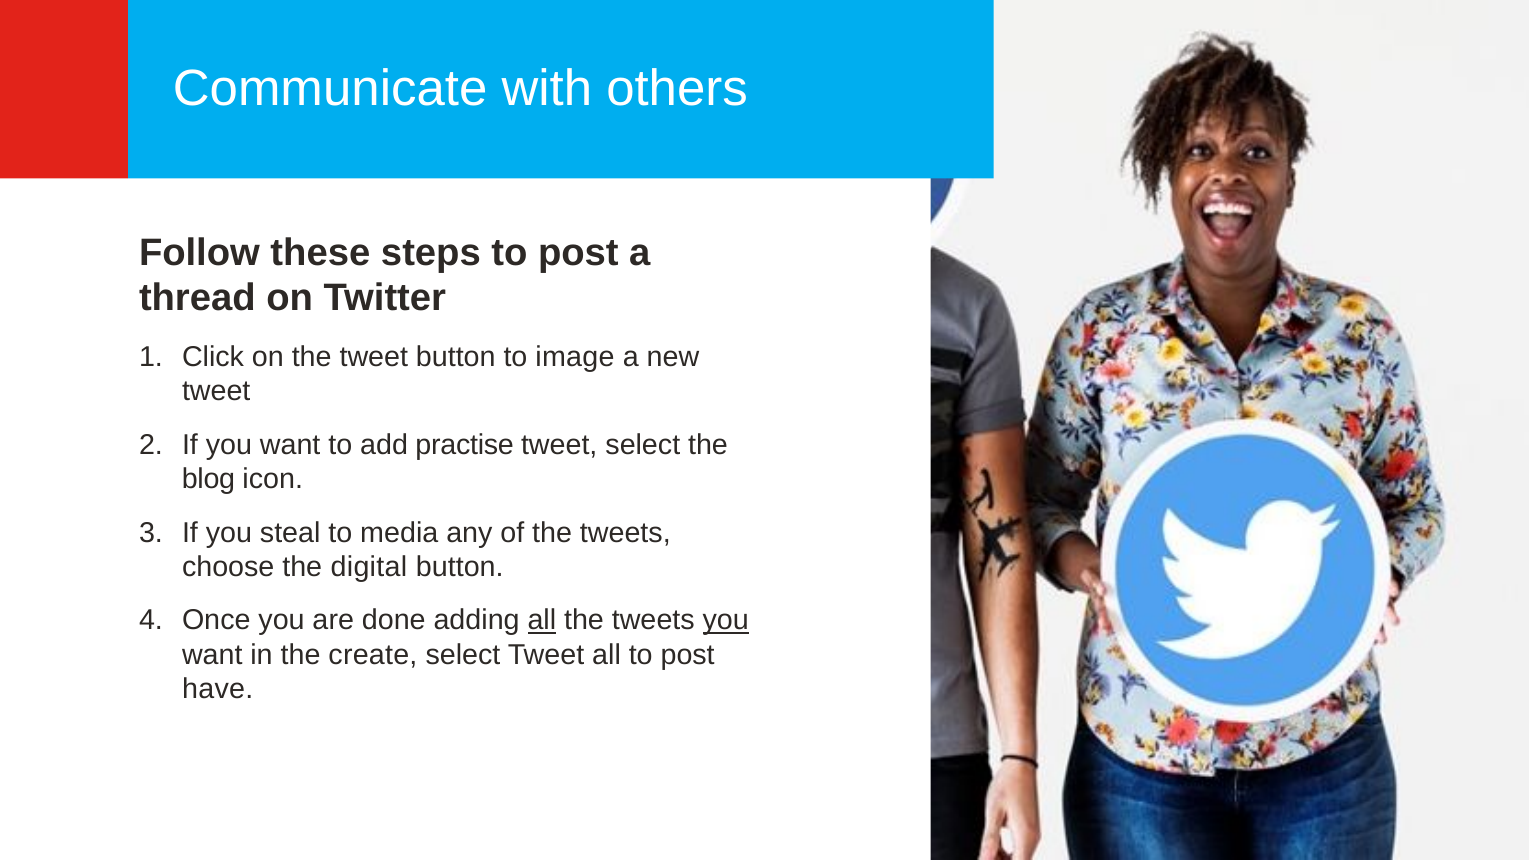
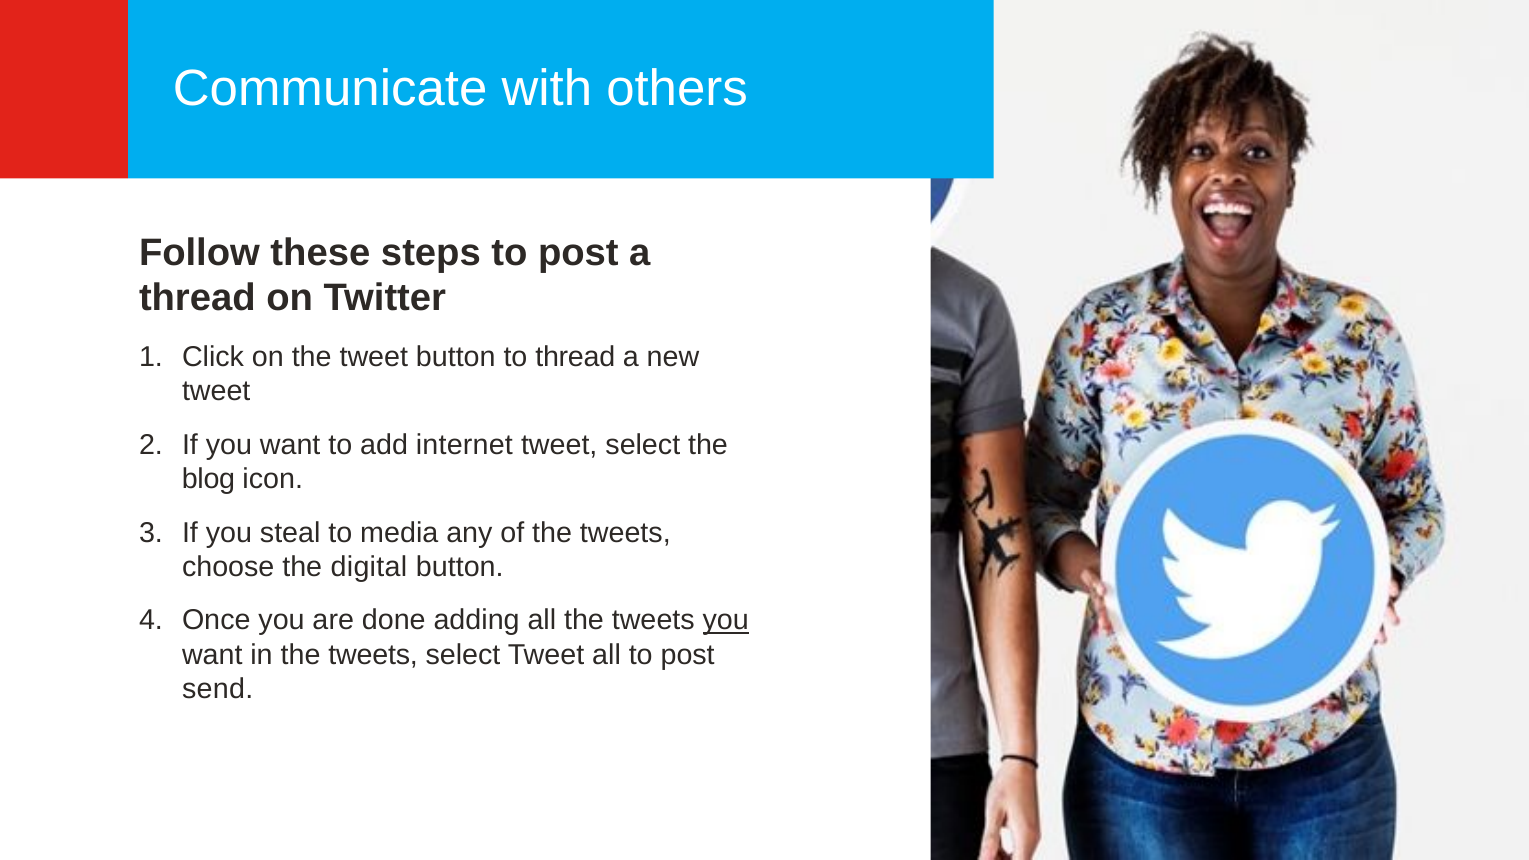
to image: image -> thread (575, 357)
practise: practise -> internet (464, 445)
all underline: present -> none (542, 621)
in the create: create -> tweets (373, 655)
have: have -> send (218, 689)
